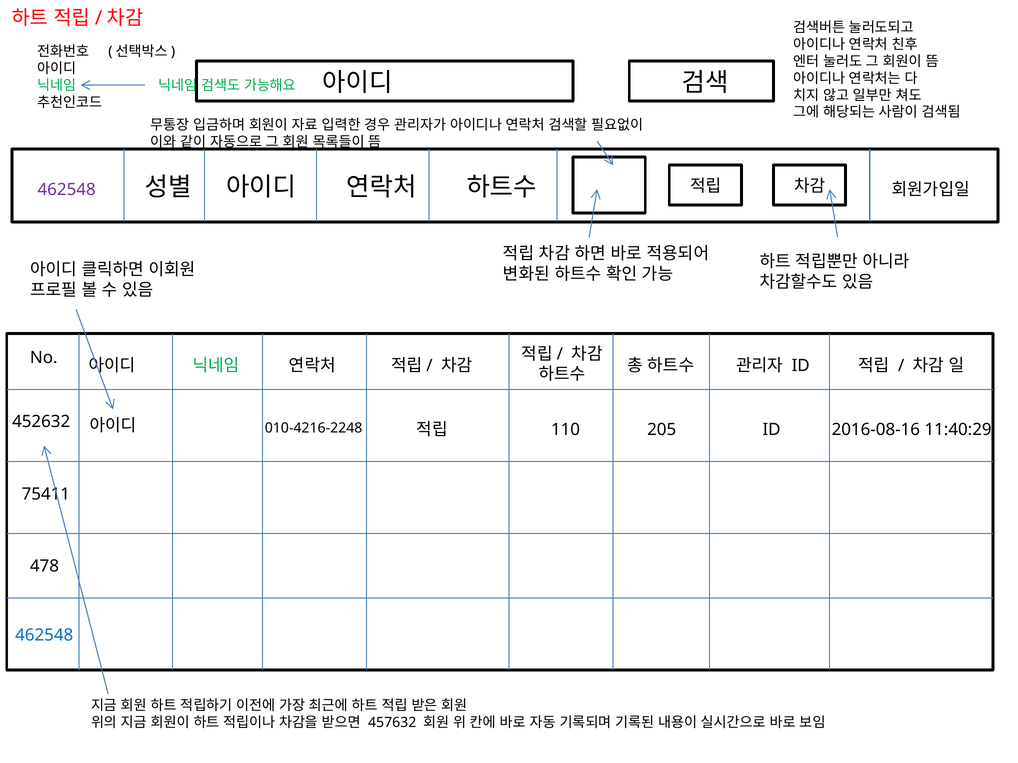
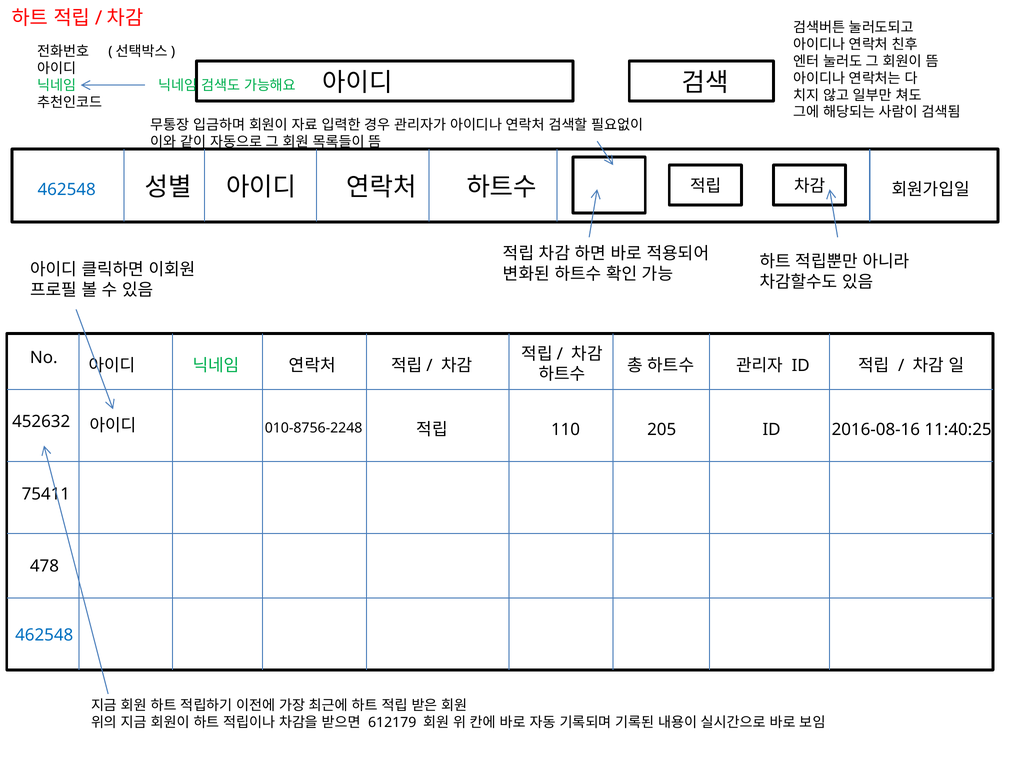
462548 colour: purple -> blue (67, 190)
11:40:29: 11:40:29 -> 11:40:25 (958, 430)
010-4216-2248: 010-4216-2248 -> 010-8756-2248 (314, 428)
457632: 457632 -> 612179 (392, 723)
